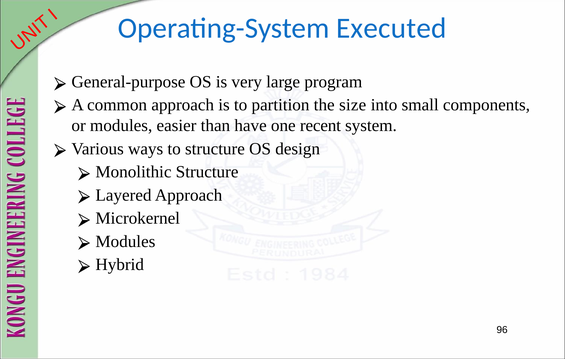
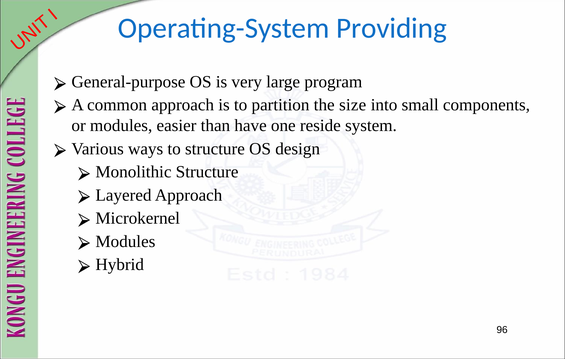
Executed: Executed -> Providing (391, 28)
recent: recent -> reside (320, 126)
